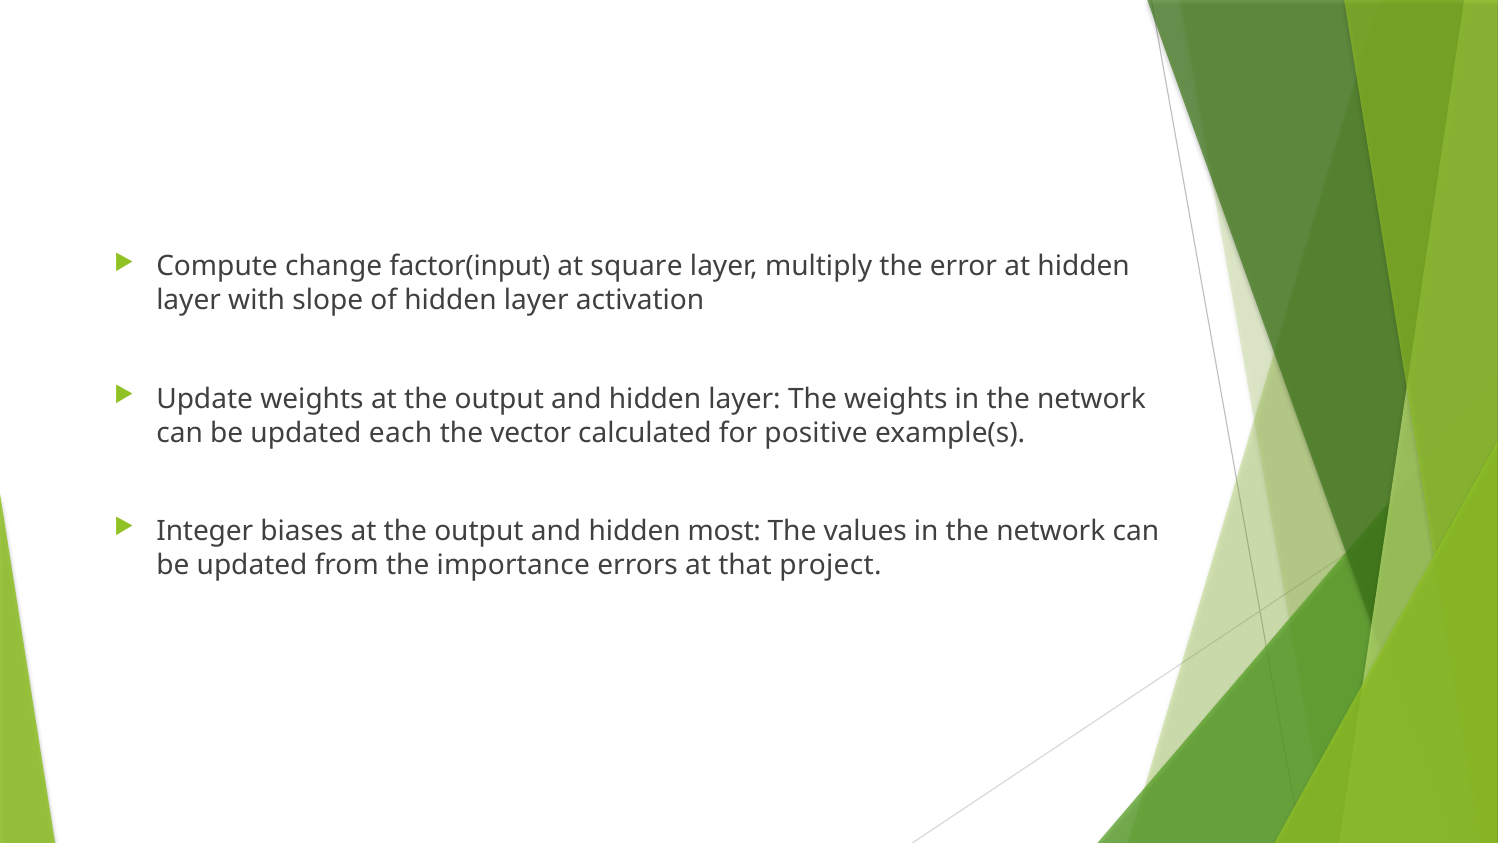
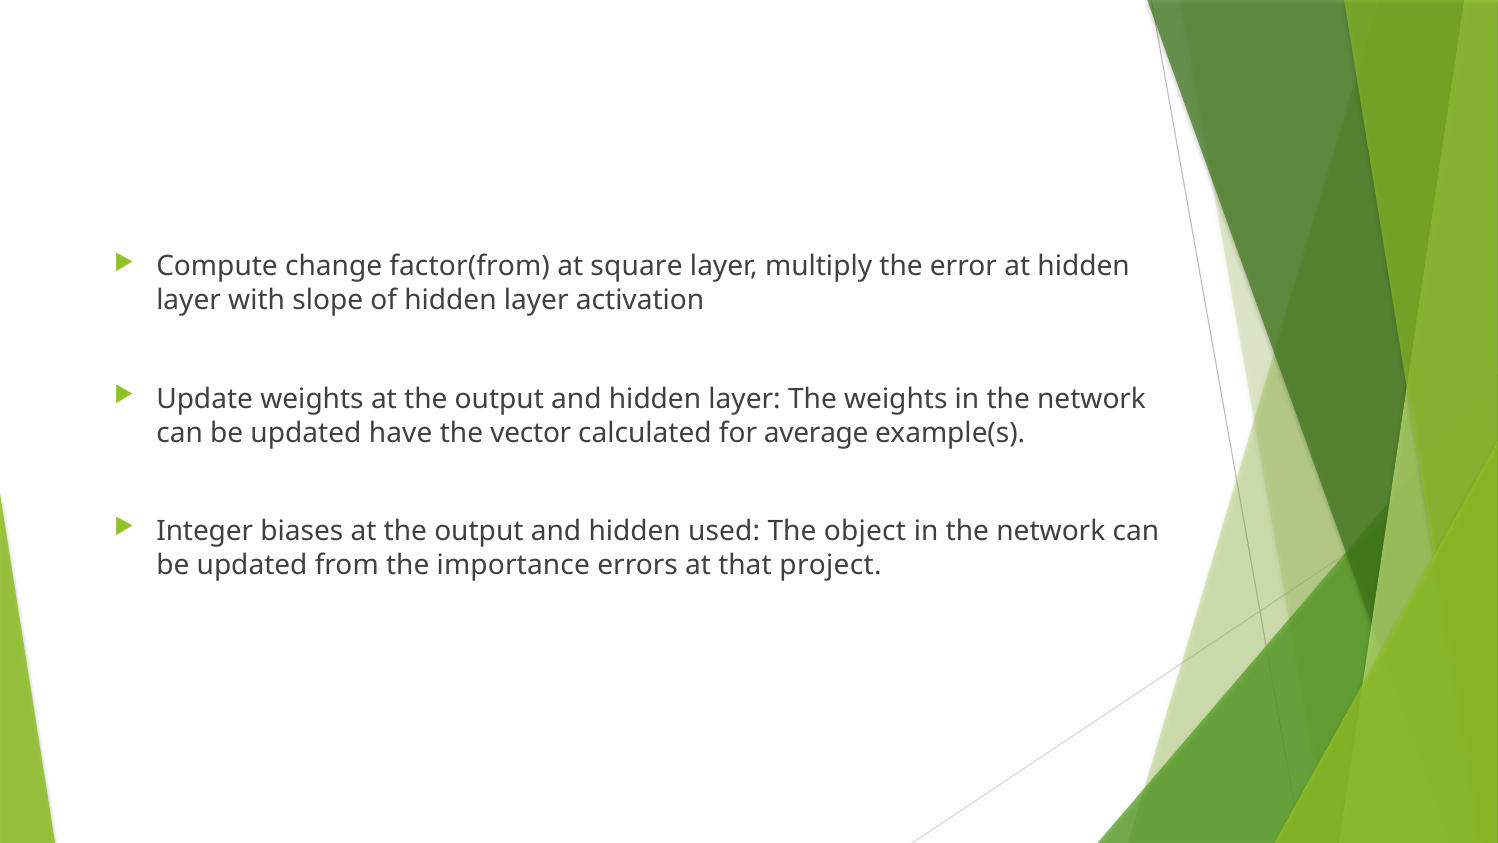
factor(input: factor(input -> factor(from (470, 267)
each: each -> have (401, 433)
positive: positive -> average (816, 433)
most: most -> used (724, 531)
values: values -> object (865, 531)
